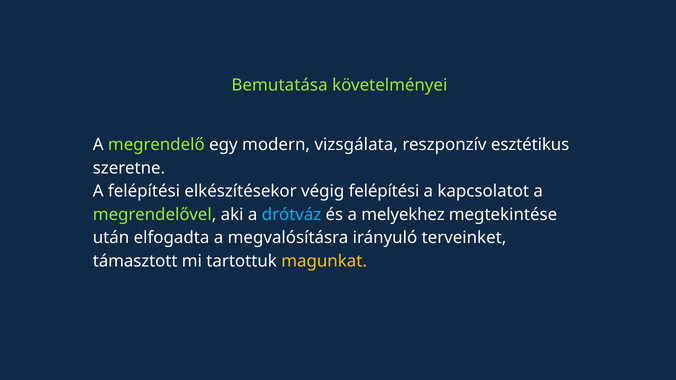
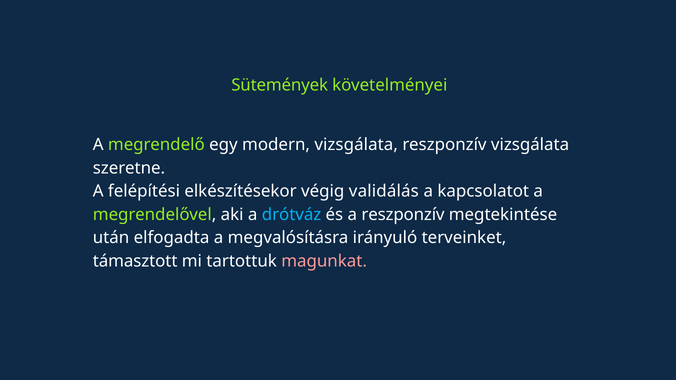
Bemutatása: Bemutatása -> Sütemények (280, 85)
reszponzív esztétikus: esztétikus -> vizsgálata (530, 145)
végig felépítési: felépítési -> validálás (384, 191)
a melyekhez: melyekhez -> reszponzív (403, 215)
magunkat colour: yellow -> pink (324, 261)
